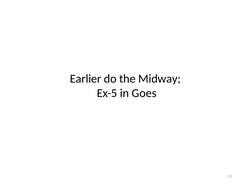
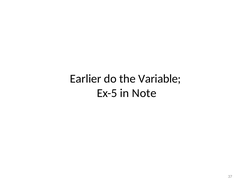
Midway: Midway -> Variable (160, 79)
Goes: Goes -> Note (144, 93)
